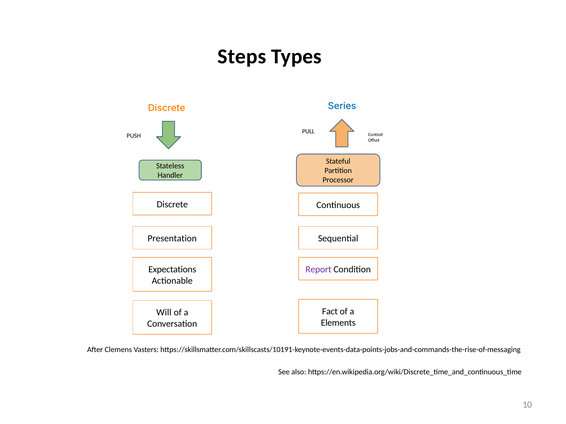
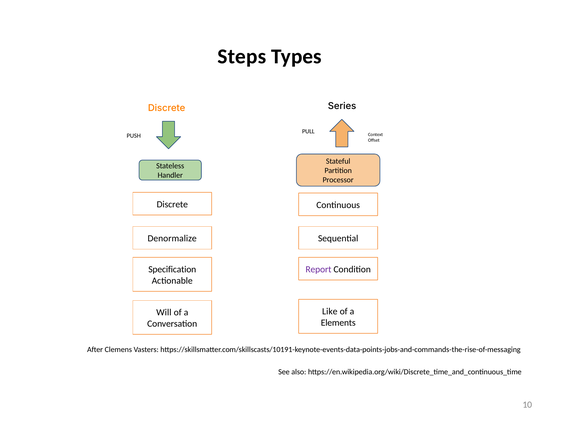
Series colour: blue -> black (342, 106)
Presentation: Presentation -> Denormalize (172, 239)
Expectations: Expectations -> Specification (172, 270)
Fact: Fact -> Like (330, 312)
